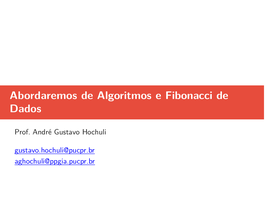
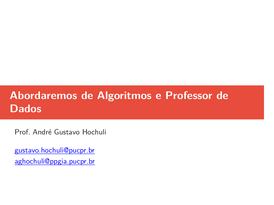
Fibonacci: Fibonacci -> Professor (189, 96)
